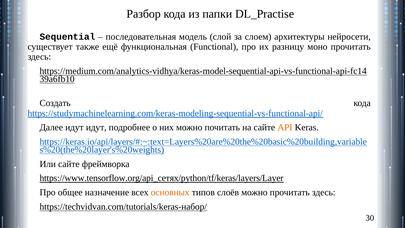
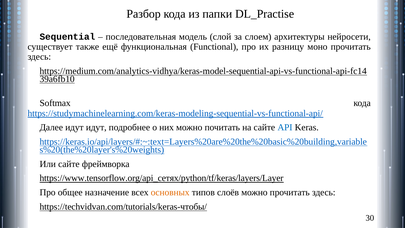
Создать: Создать -> Softmax (55, 103)
API colour: orange -> blue (285, 127)
https://techvidvan.com/tutorials/keras-набор/: https://techvidvan.com/tutorials/keras-набор/ -> https://techvidvan.com/tutorials/keras-чтобы/ (123, 207)
